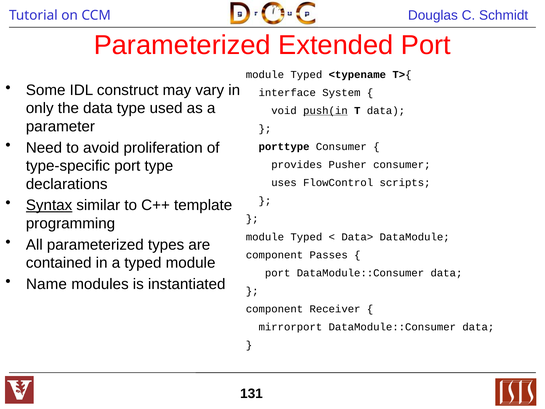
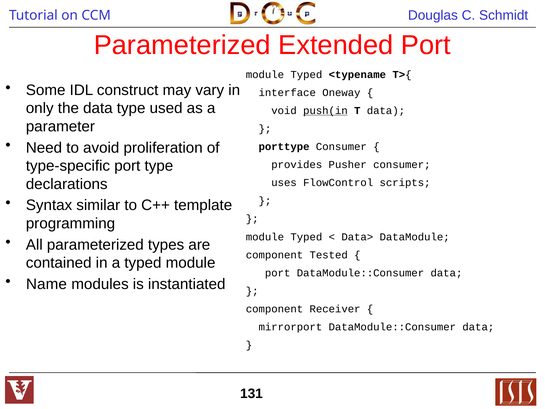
System: System -> Oneway (341, 93)
Syntax underline: present -> none (49, 205)
Passes: Passes -> Tested (329, 255)
